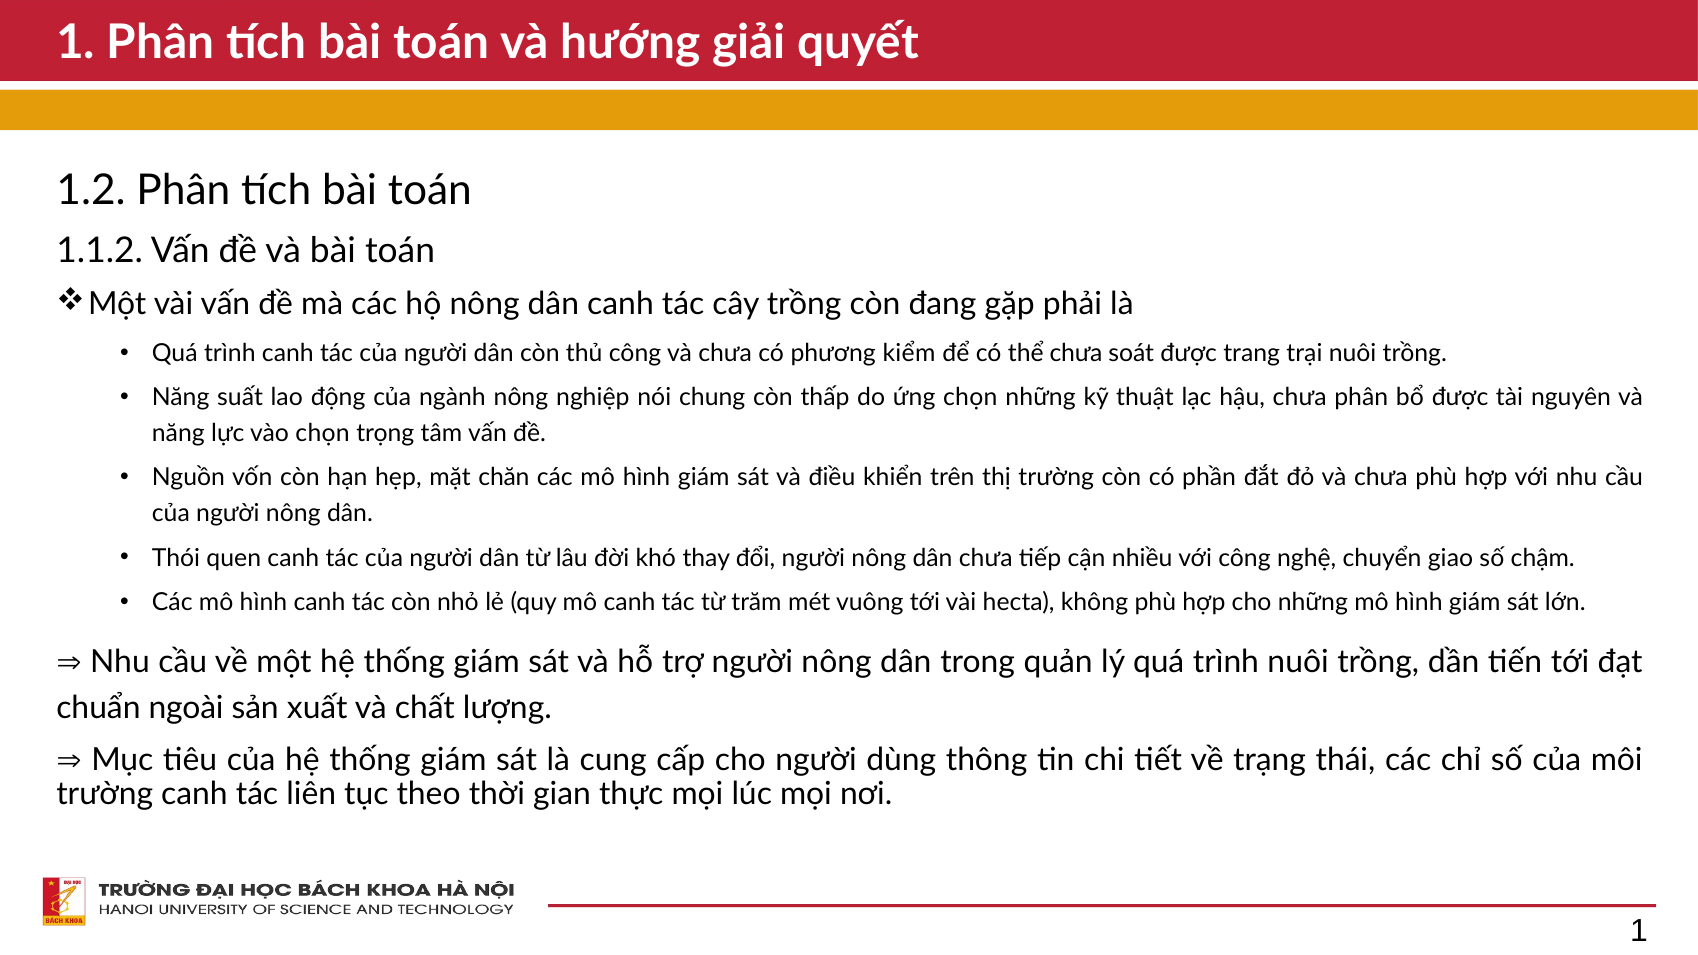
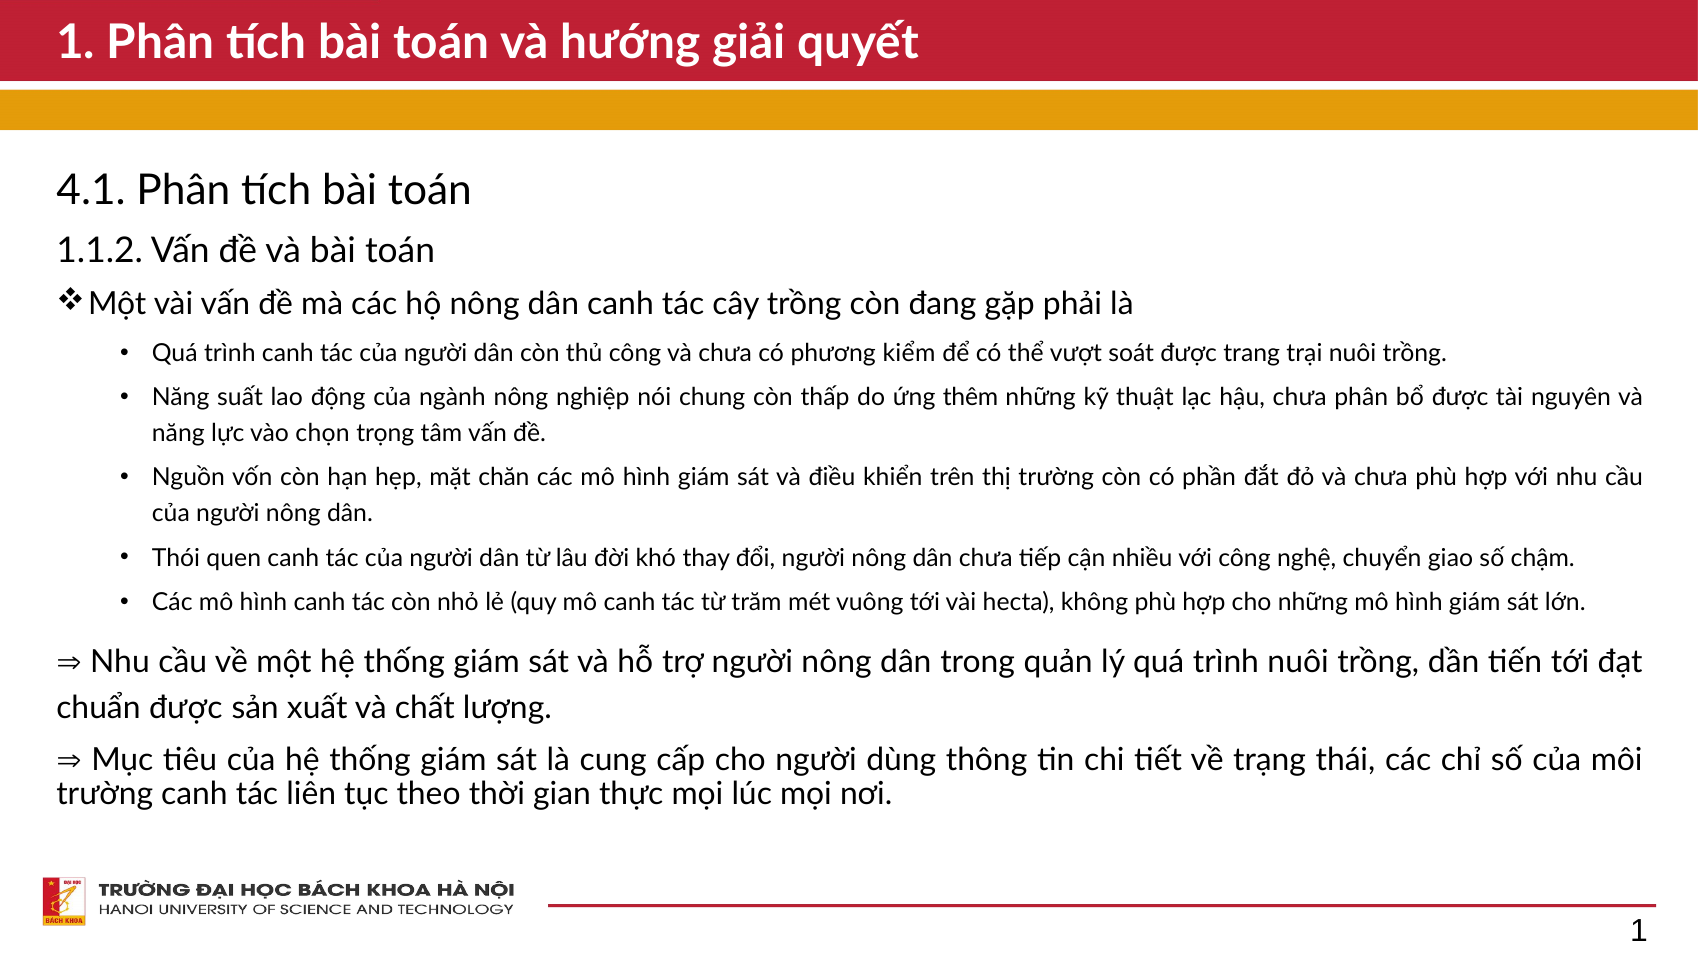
1.2: 1.2 -> 4.1 (91, 191)
thể chưa: chưa -> vượt (1076, 353)
ứng chọn: chọn -> thêm (971, 398)
chuẩn ngoài: ngoài -> được (186, 708)
